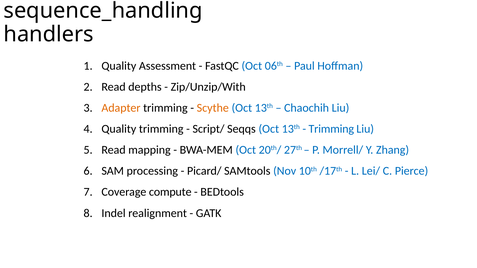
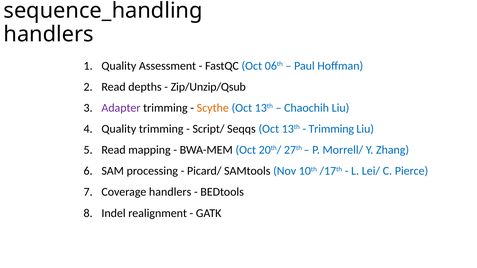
Zip/Unzip/With: Zip/Unzip/With -> Zip/Unzip/Qsub (208, 87)
Adapter colour: orange -> purple (121, 108)
Coverage compute: compute -> handlers (170, 192)
